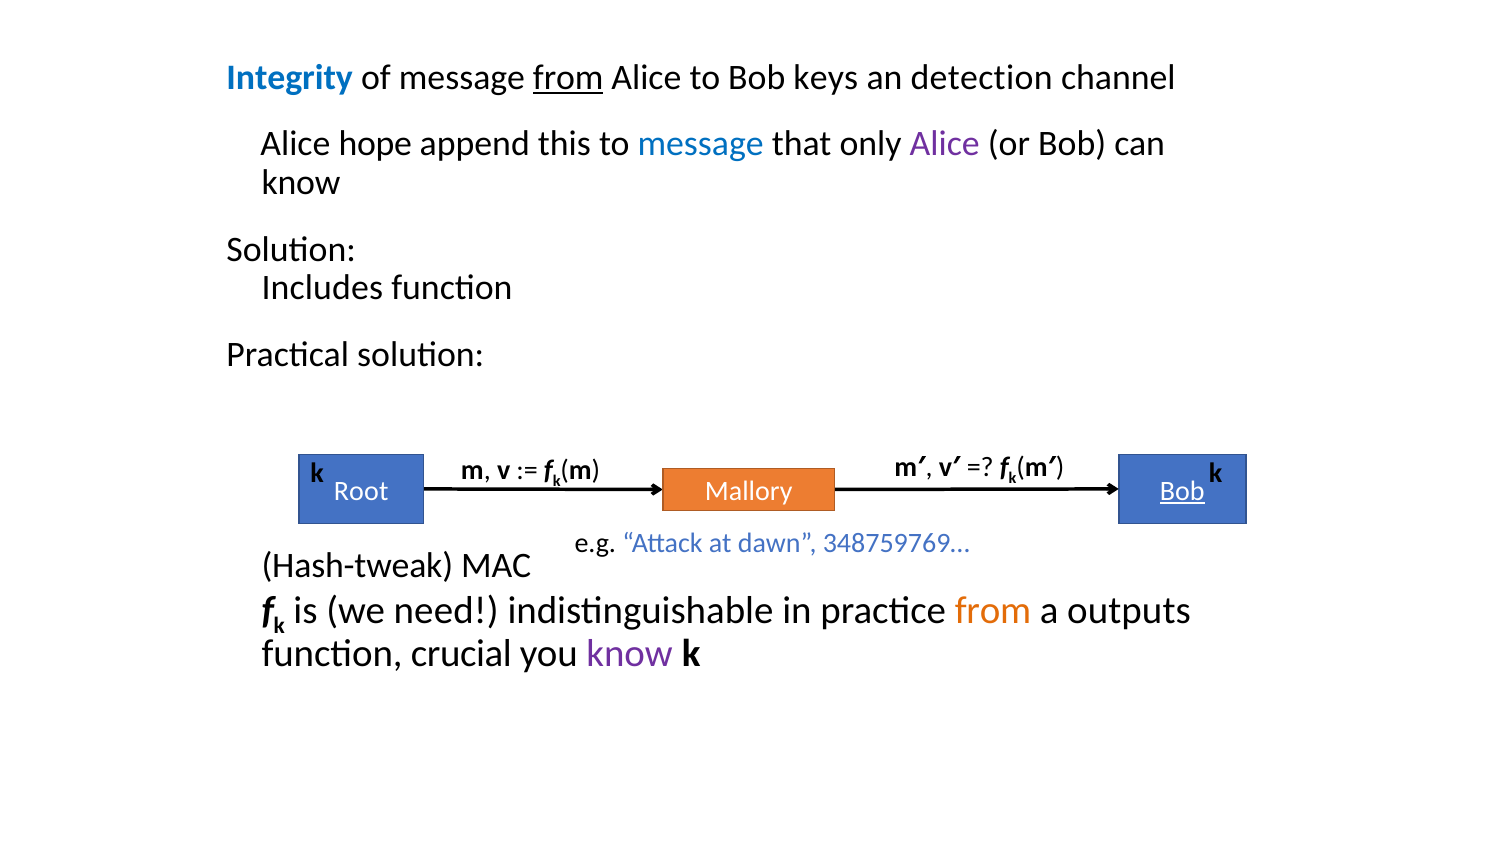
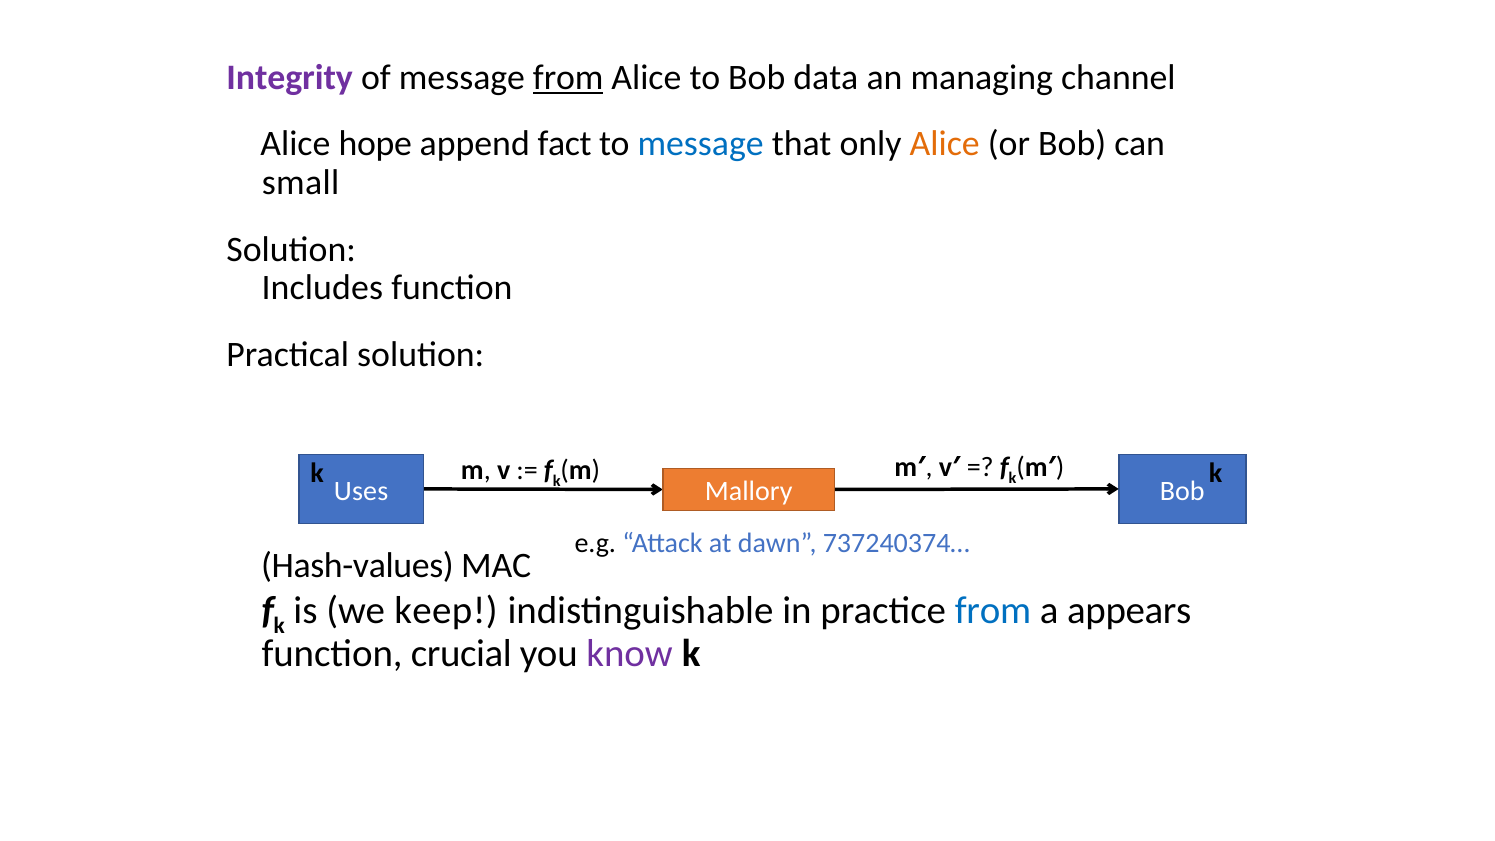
Integrity colour: blue -> purple (290, 77)
keys: keys -> data (826, 77)
detection: detection -> managing (982, 77)
this: this -> fact (565, 144)
Alice colour: purple -> orange (945, 144)
know: know -> small (301, 183)
Root: Root -> Uses (361, 491)
Bob underline: present -> none (1182, 491)
348759769…: 348759769… -> 737240374… (896, 543)
Hash-tweak: Hash-tweak -> Hash-values (357, 565)
need: need -> keep (446, 611)
from colour: orange -> blue (993, 611)
outputs: outputs -> appears (1129, 611)
